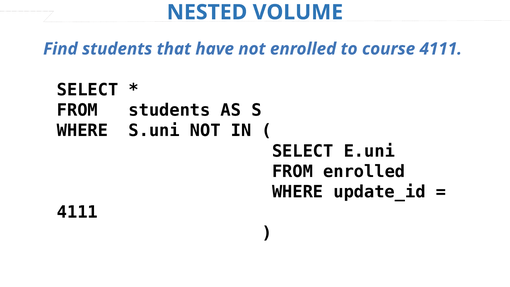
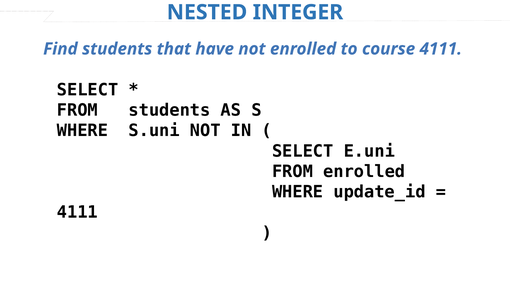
VOLUME: VOLUME -> INTEGER (298, 12)
